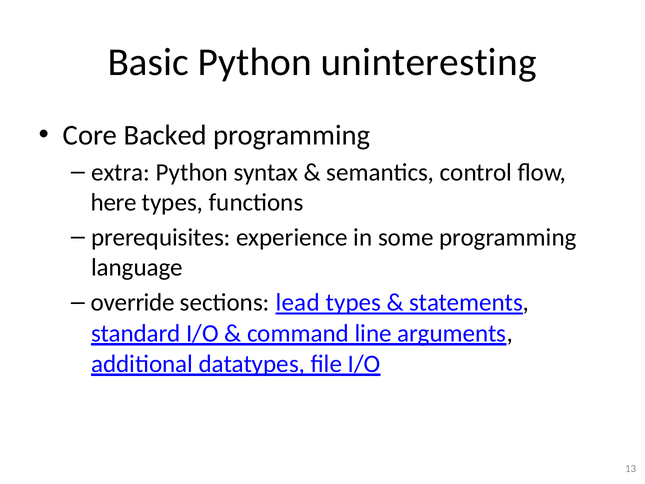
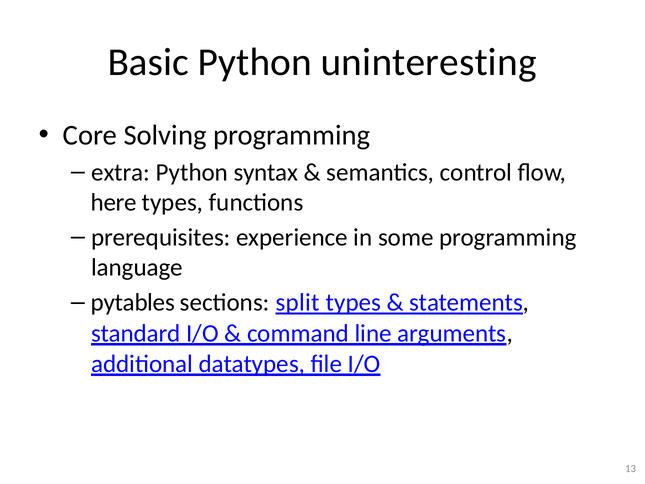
Backed: Backed -> Solving (165, 135)
override: override -> pytables (133, 303)
lead: lead -> split (298, 303)
